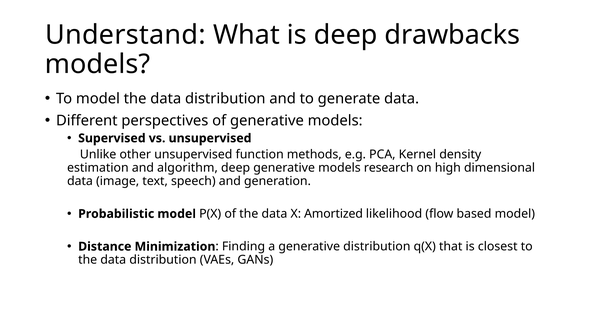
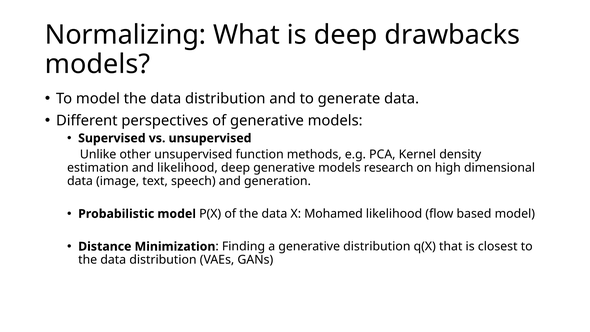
Understand: Understand -> Normalizing (126, 35)
and algorithm: algorithm -> likelihood (187, 168)
Amortized: Amortized -> Mohamed (334, 214)
